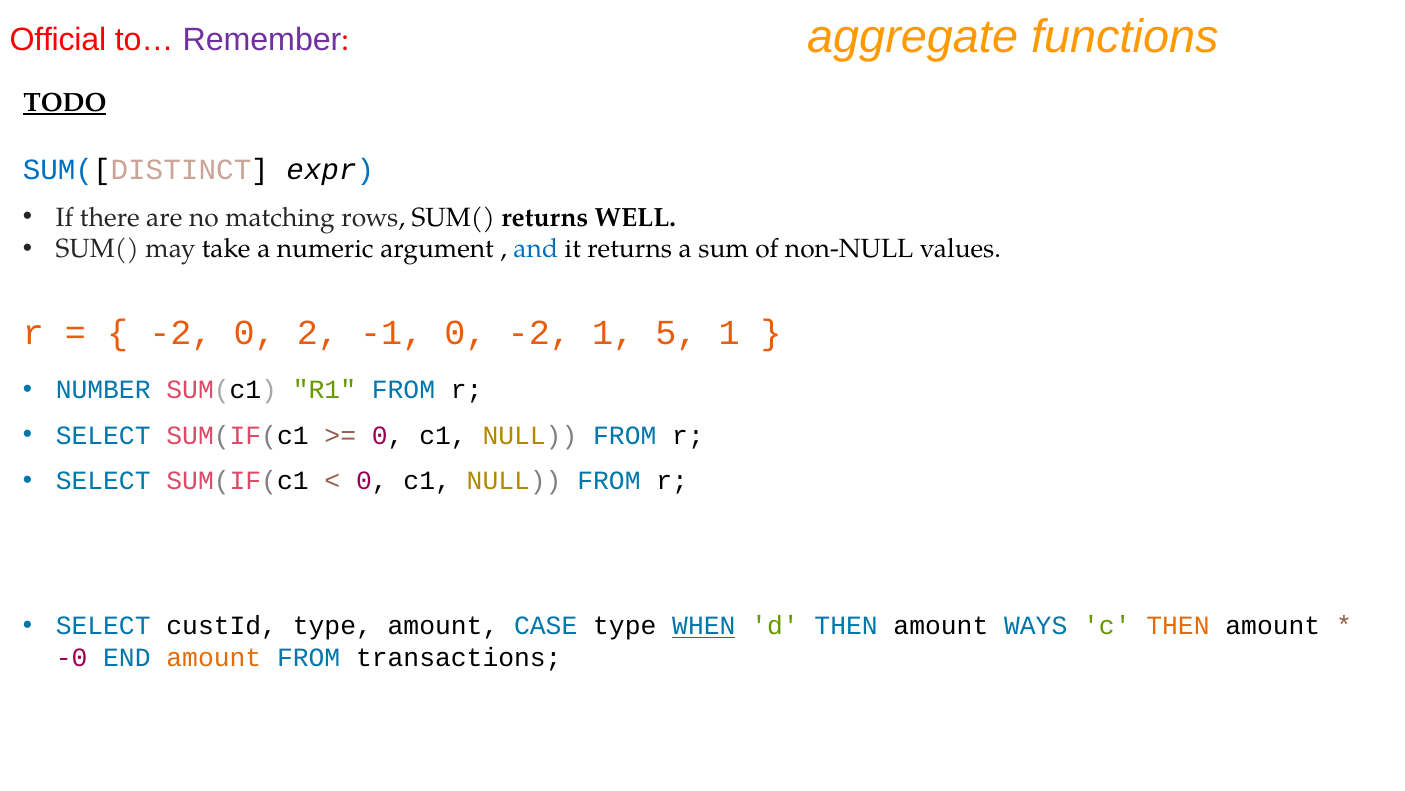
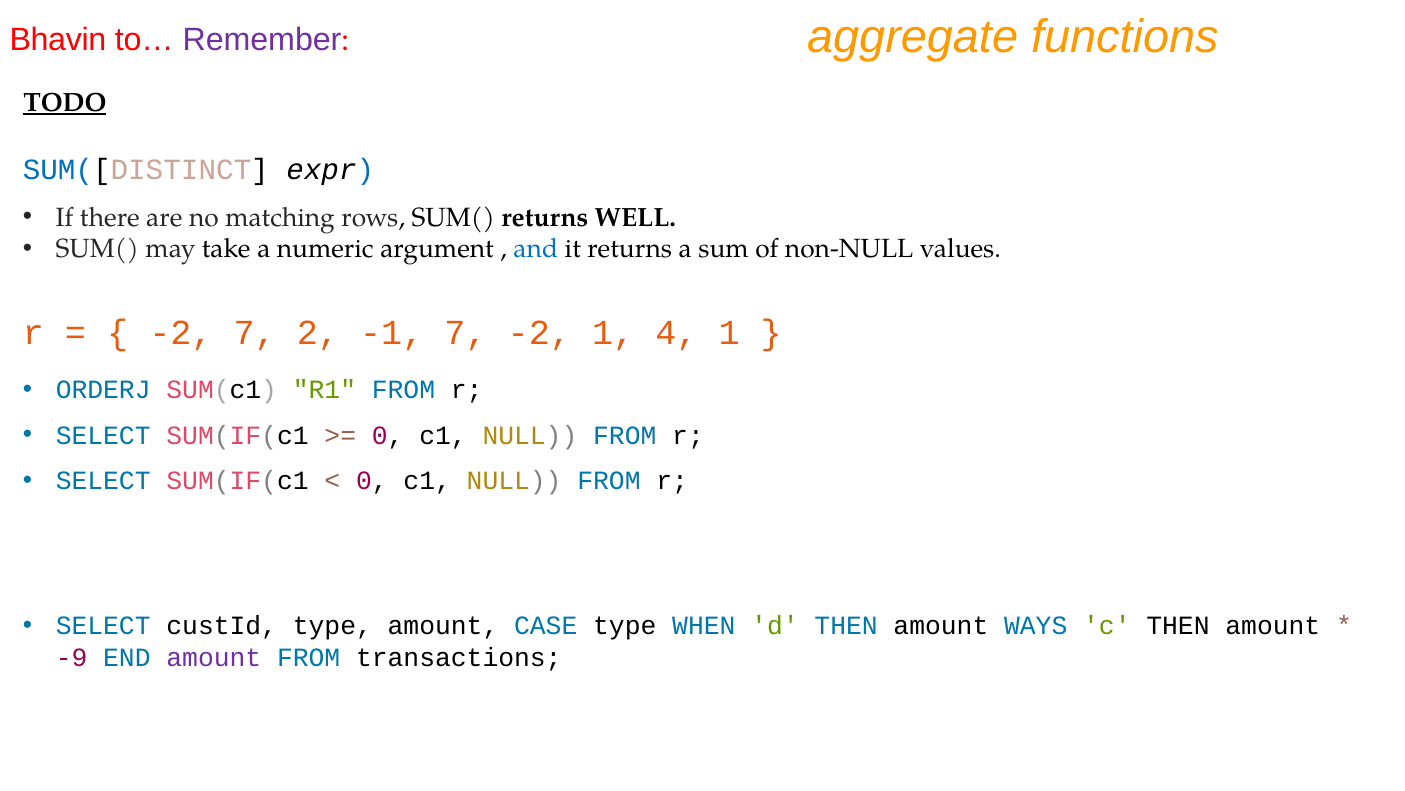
Official: Official -> Bhavin (58, 40)
-2 0: 0 -> 7 (255, 332)
-1 0: 0 -> 7 (466, 332)
5: 5 -> 4 (676, 332)
NUMBER: NUMBER -> ORDERJ (103, 390)
WHEN underline: present -> none (704, 626)
THEN colour: orange -> black (1178, 626)
-0: -0 -> -9 (72, 657)
amount colour: orange -> purple (214, 657)
